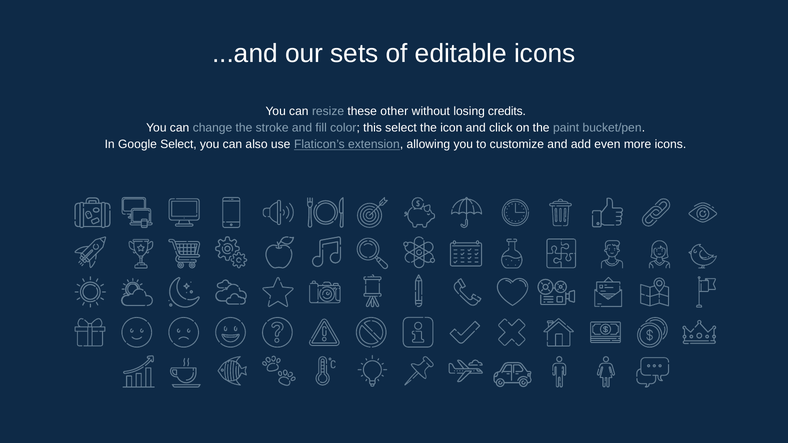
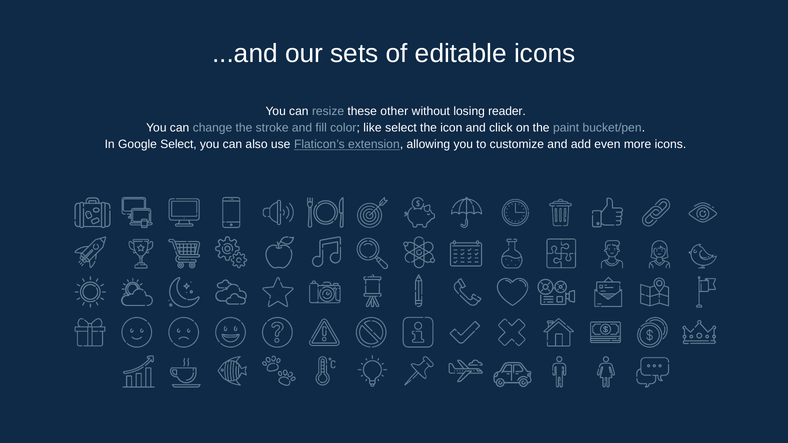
credits: credits -> reader (507, 111)
this: this -> like (372, 128)
